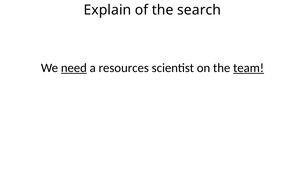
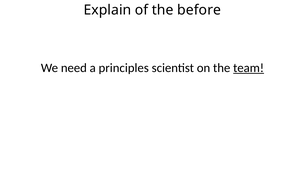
search: search -> before (199, 10)
need underline: present -> none (74, 68)
resources: resources -> principles (124, 68)
